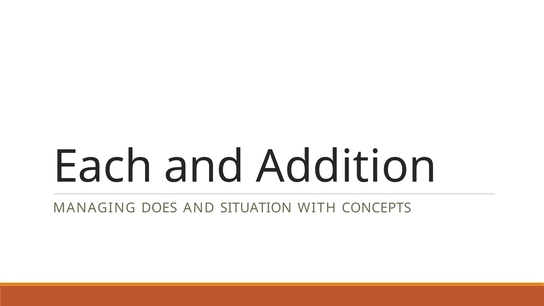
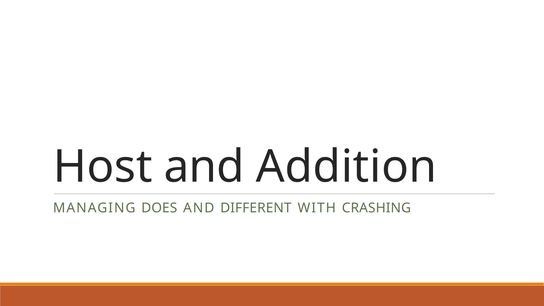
Each: Each -> Host (103, 167)
SITUATION: SITUATION -> DIFFERENT (256, 208)
CONCEPTS: CONCEPTS -> CRASHING (376, 208)
